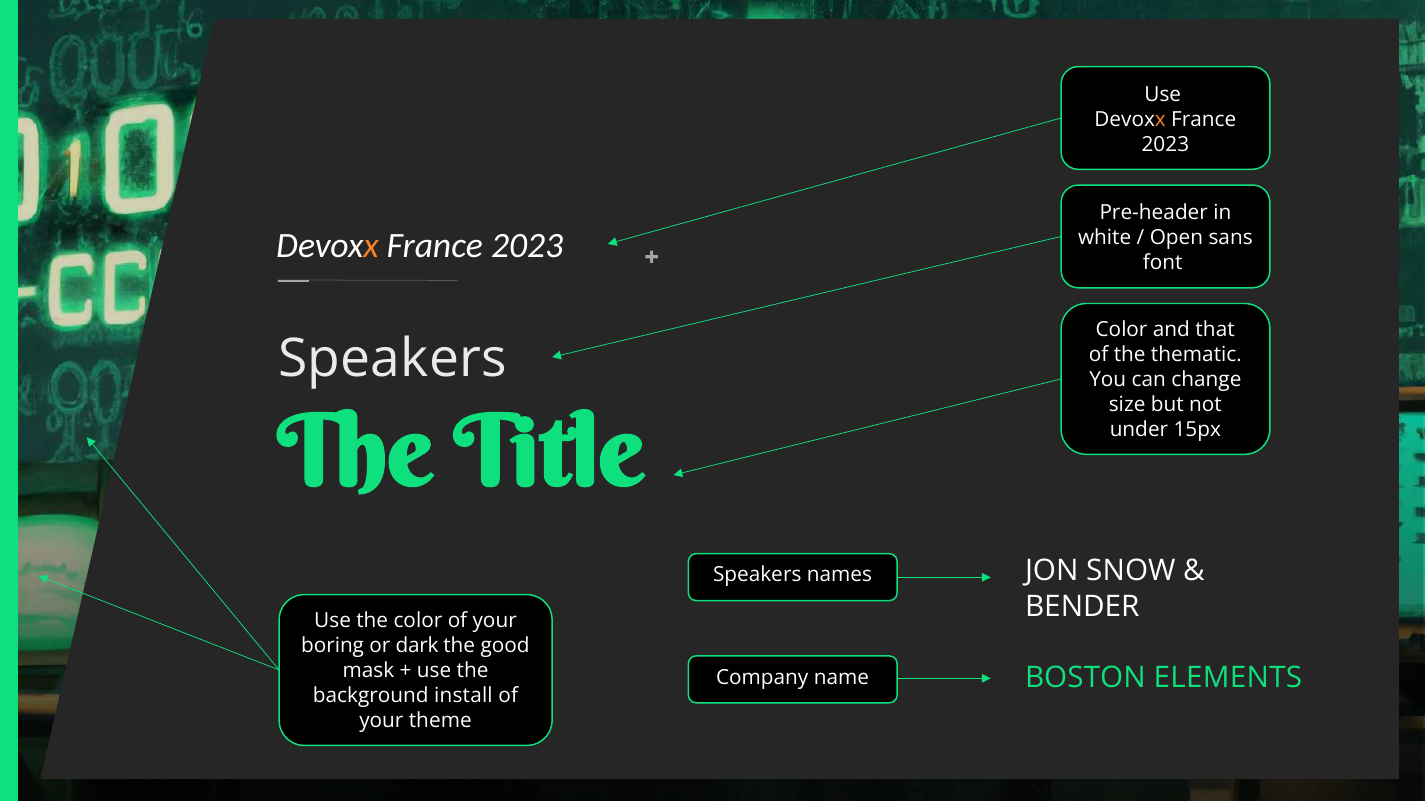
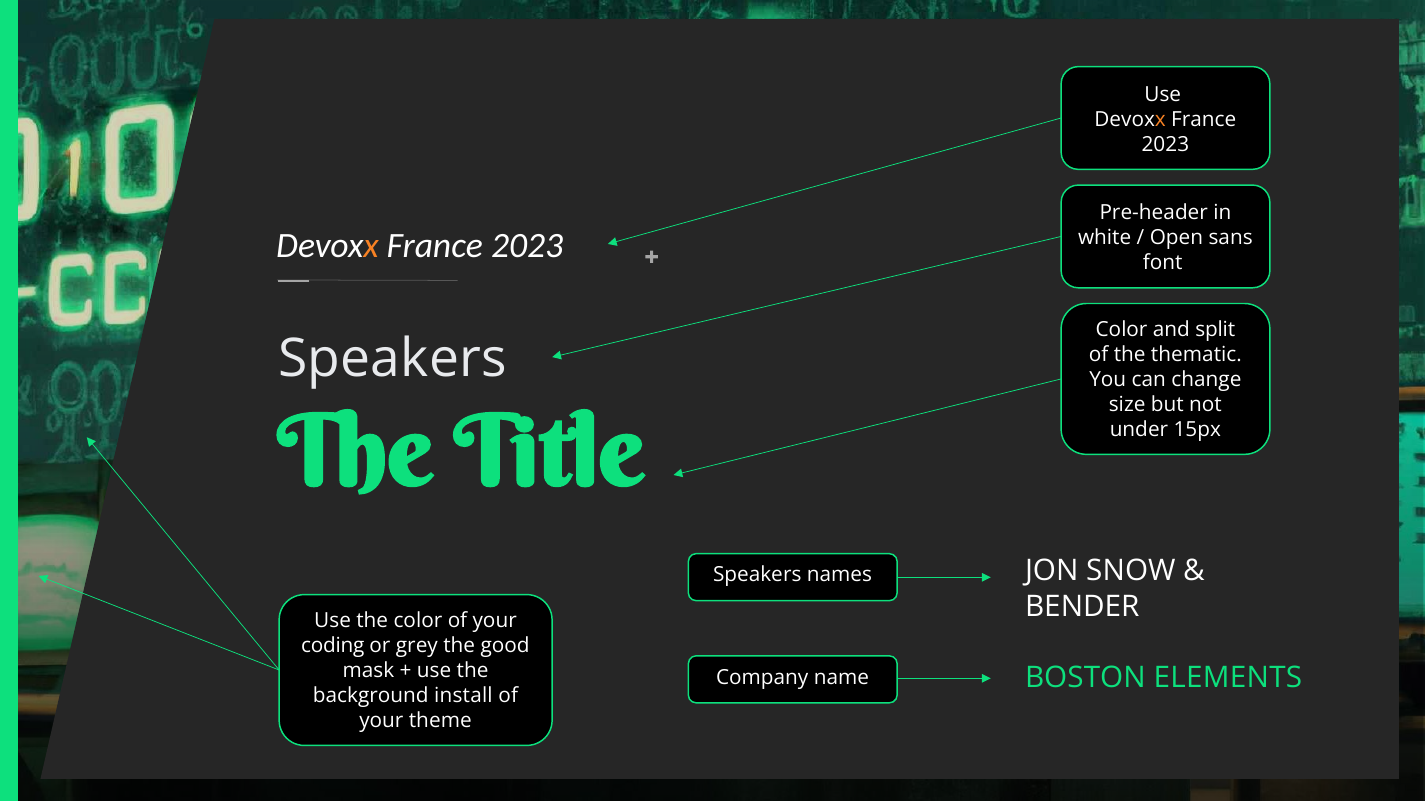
that: that -> split (1215, 330)
boring: boring -> coding (333, 647)
dark: dark -> grey (417, 647)
